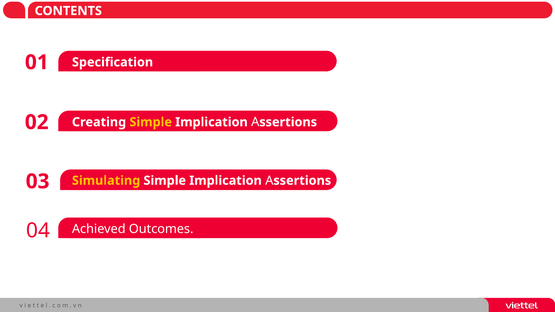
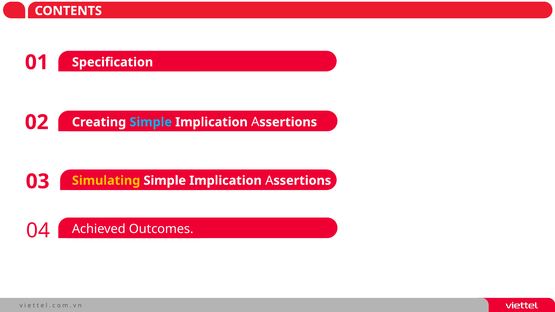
Simple colour: yellow -> light blue (151, 122)
